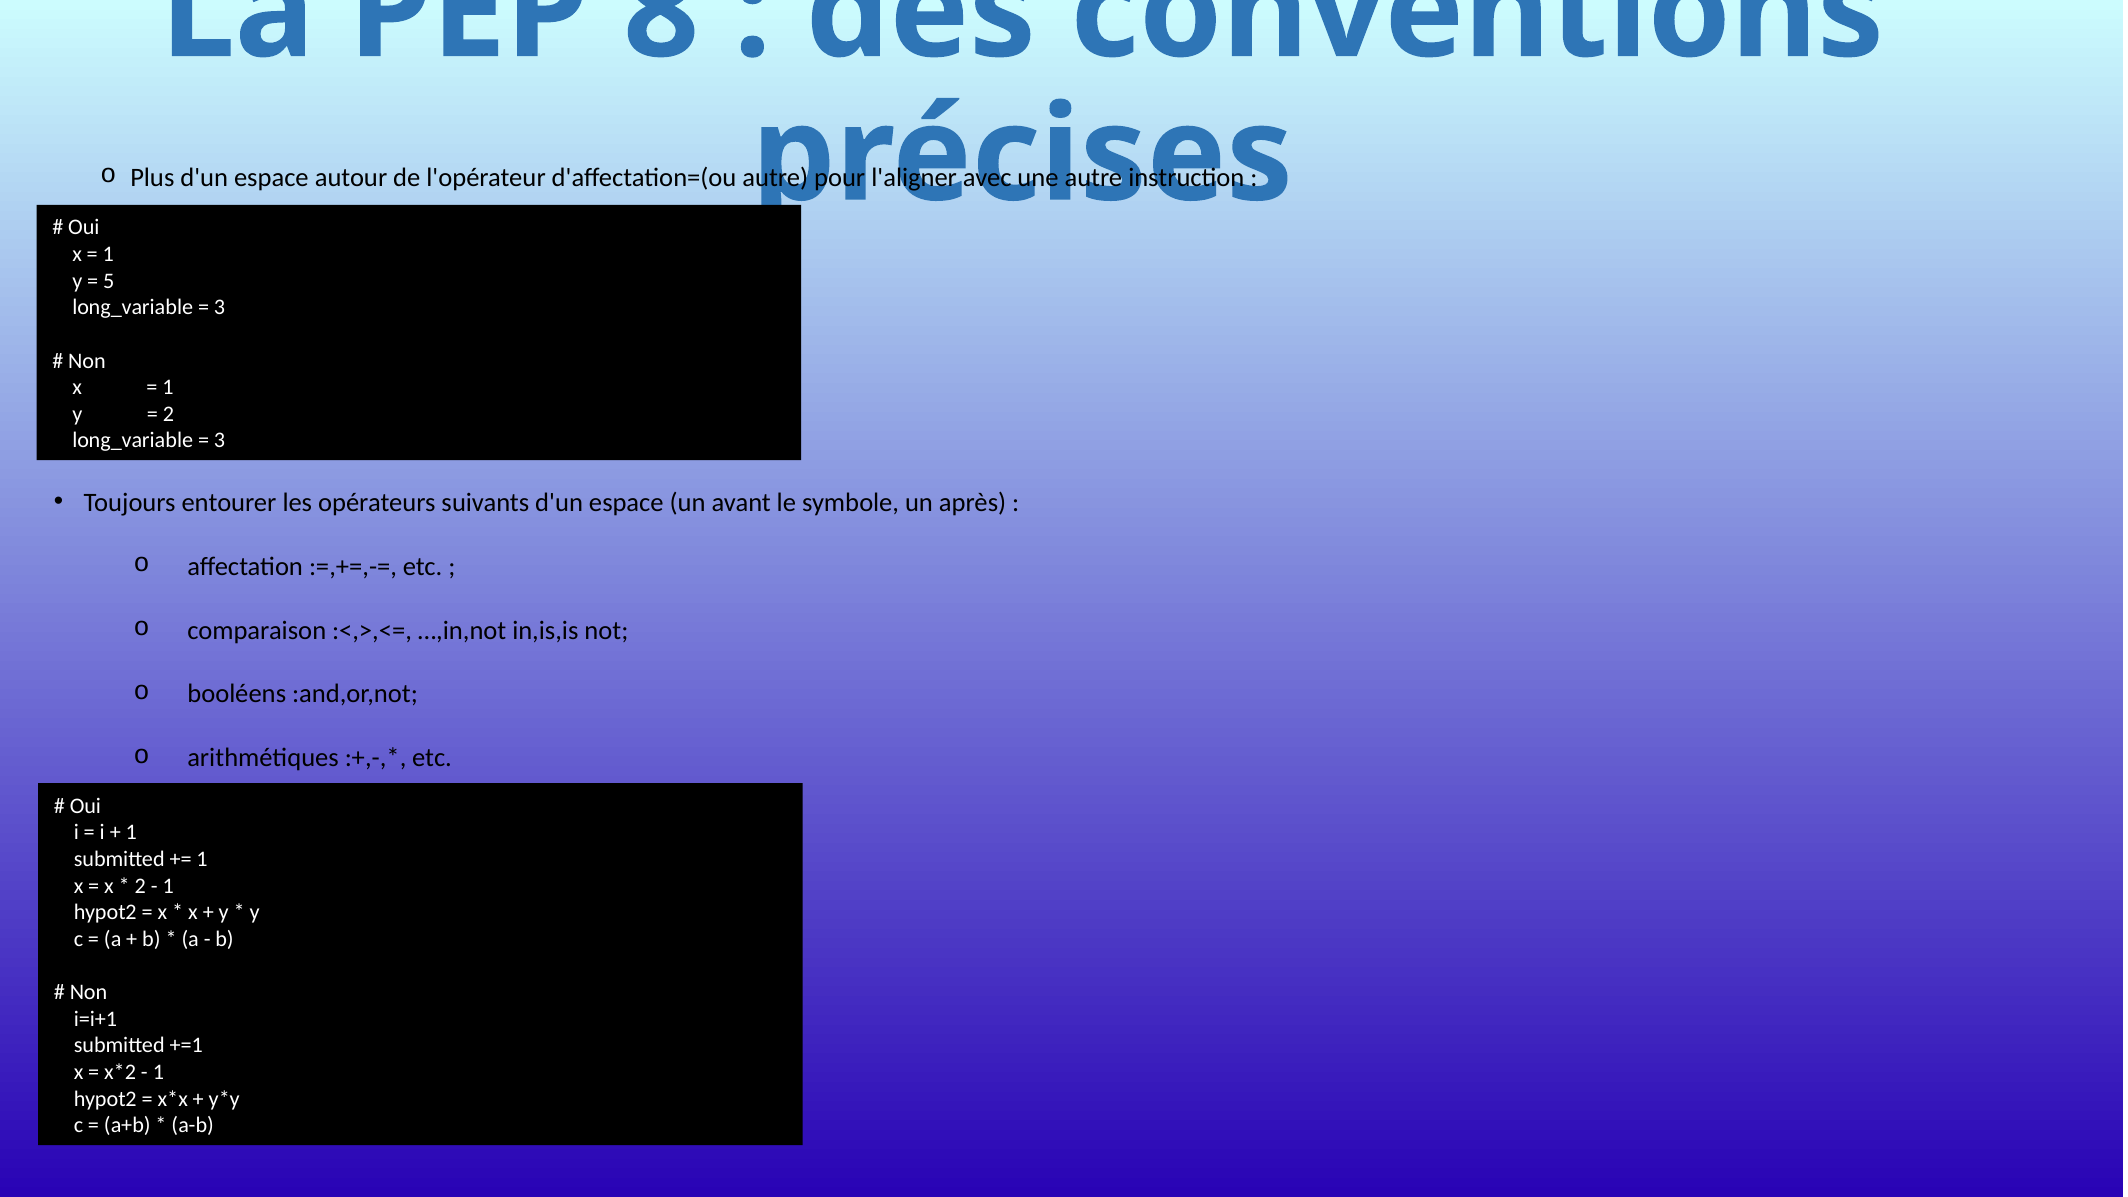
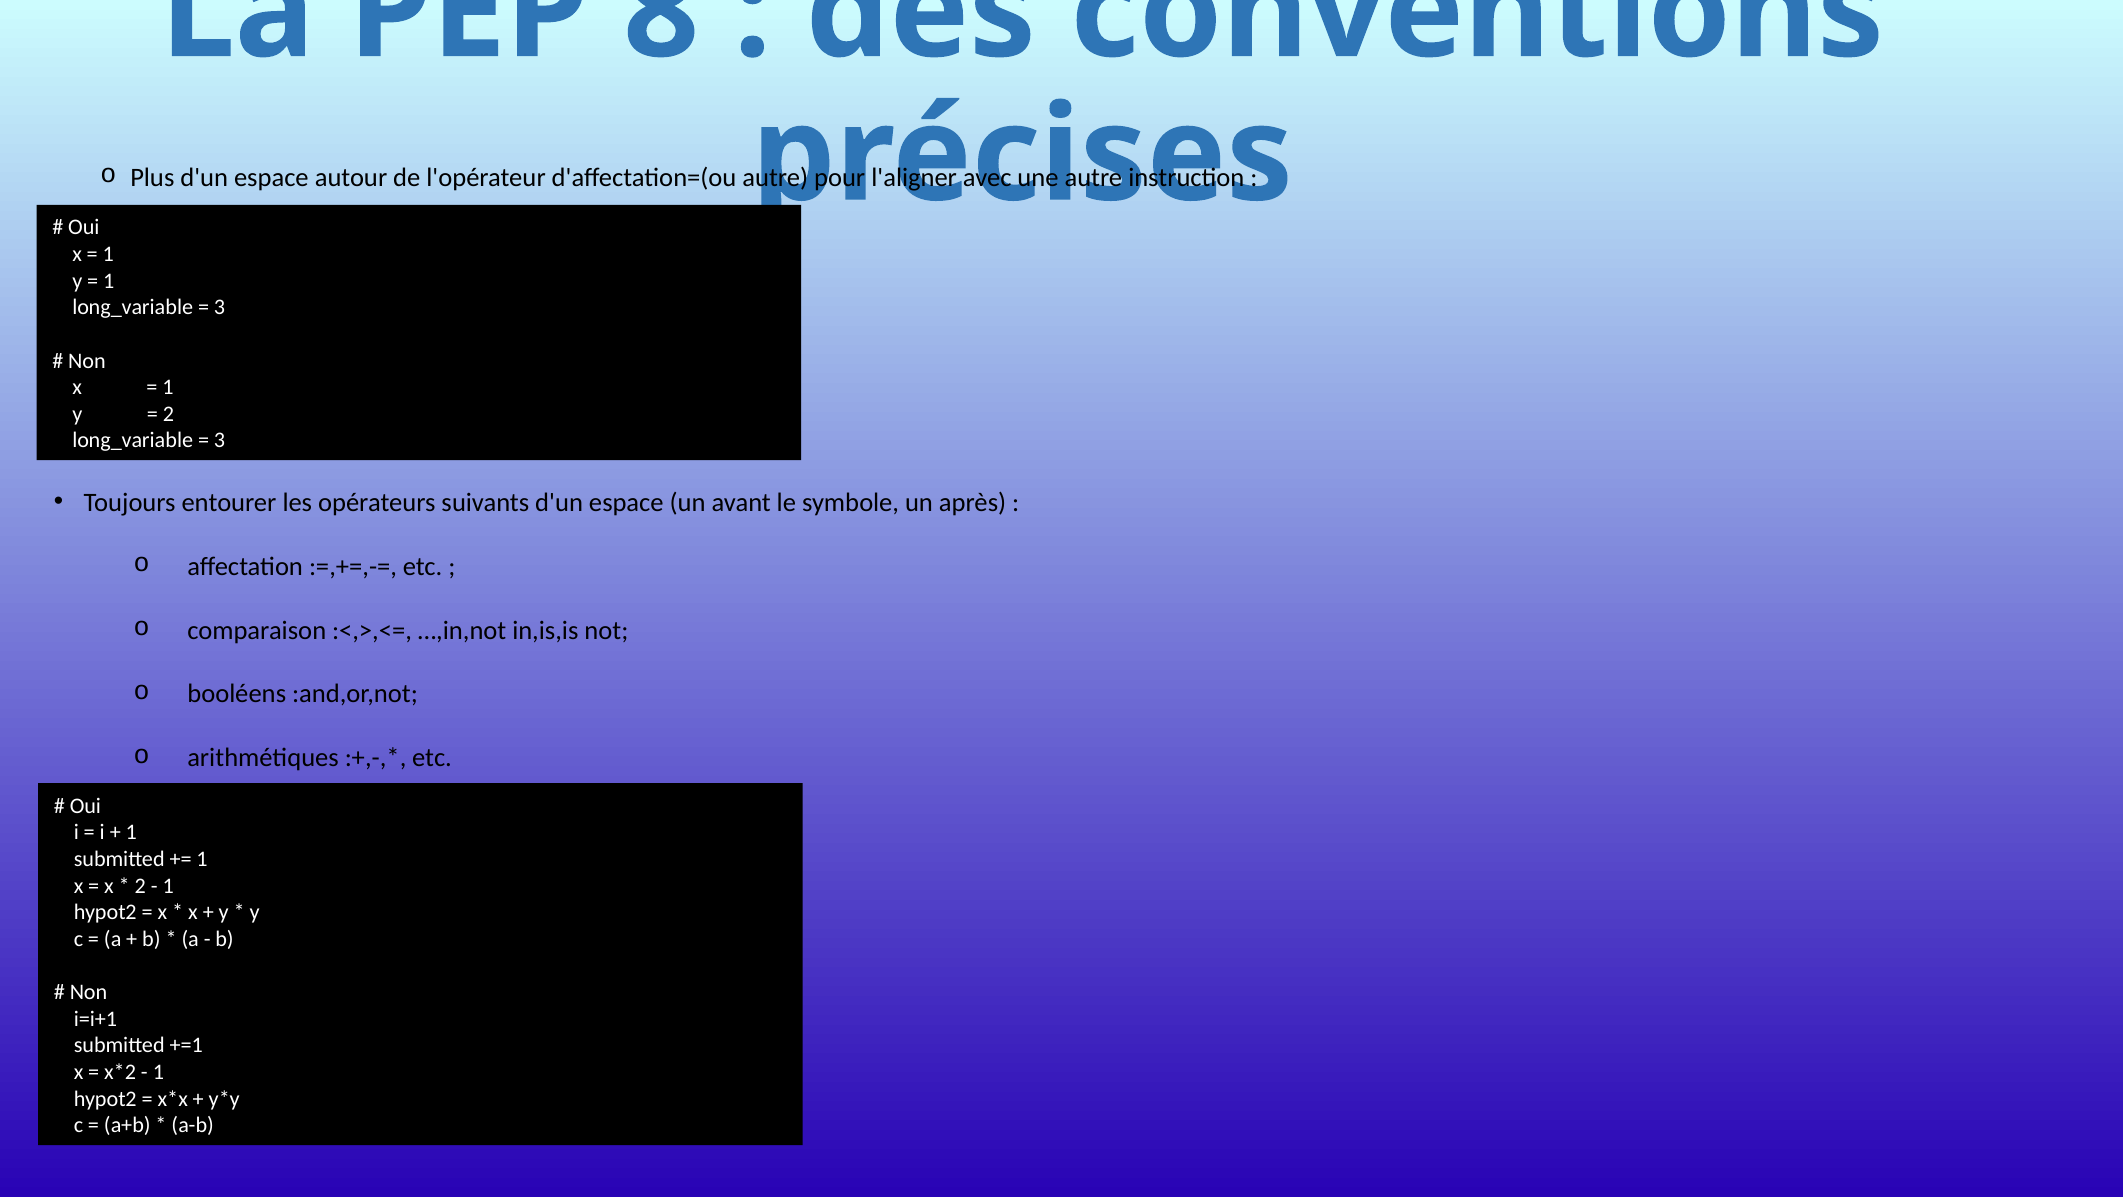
5: 5 -> 1 (109, 281)
